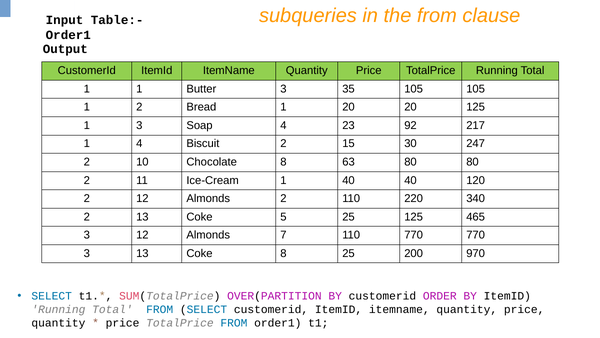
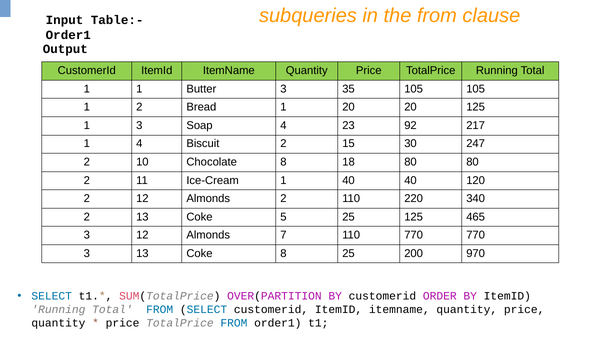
63: 63 -> 18 (349, 162)
